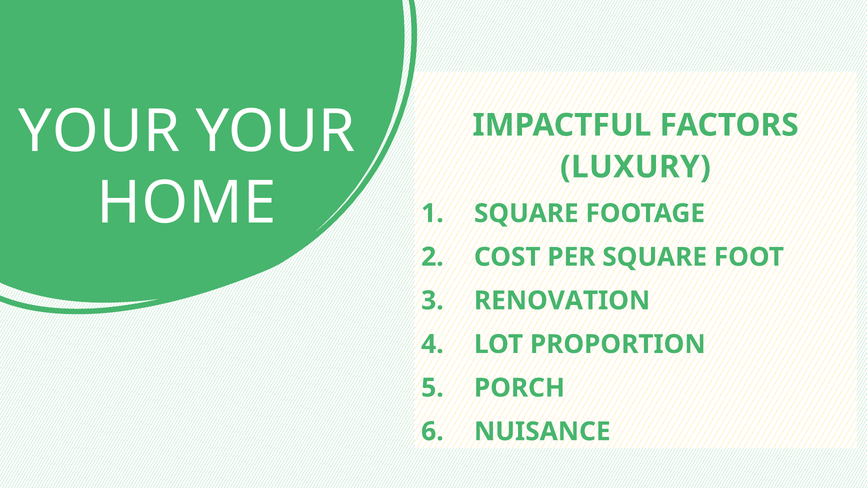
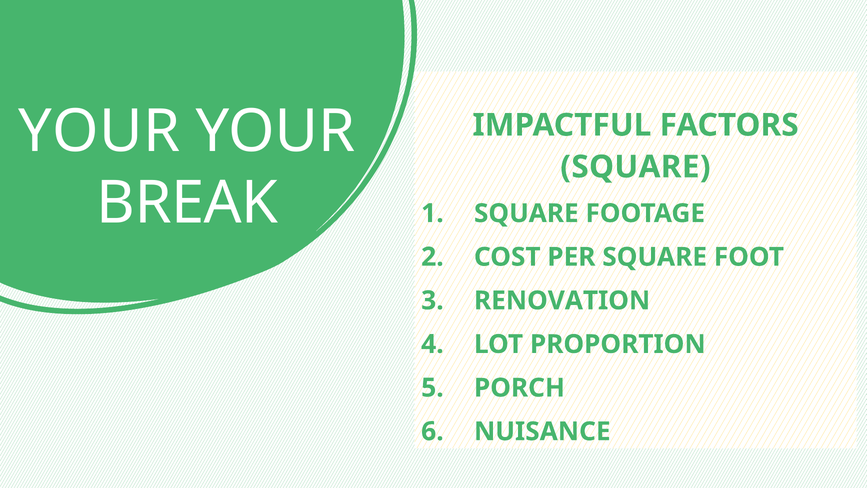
LUXURY: LUXURY -> SQUARE (635, 167)
HOME: HOME -> BREAK (187, 203)
